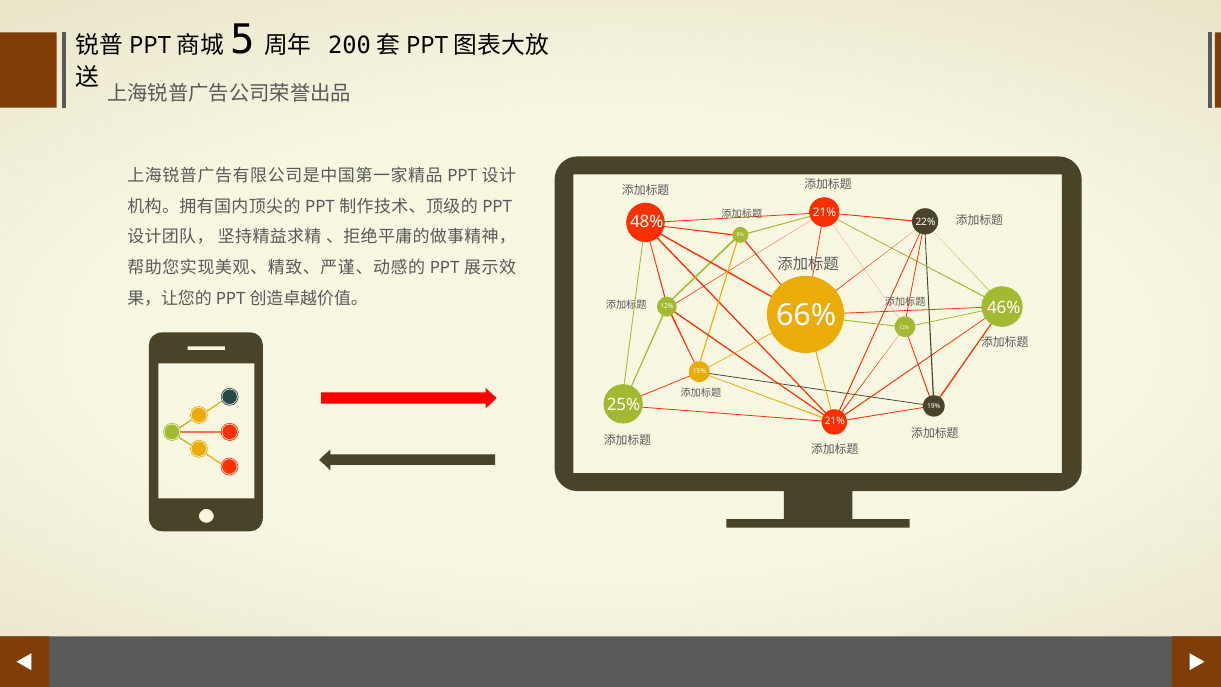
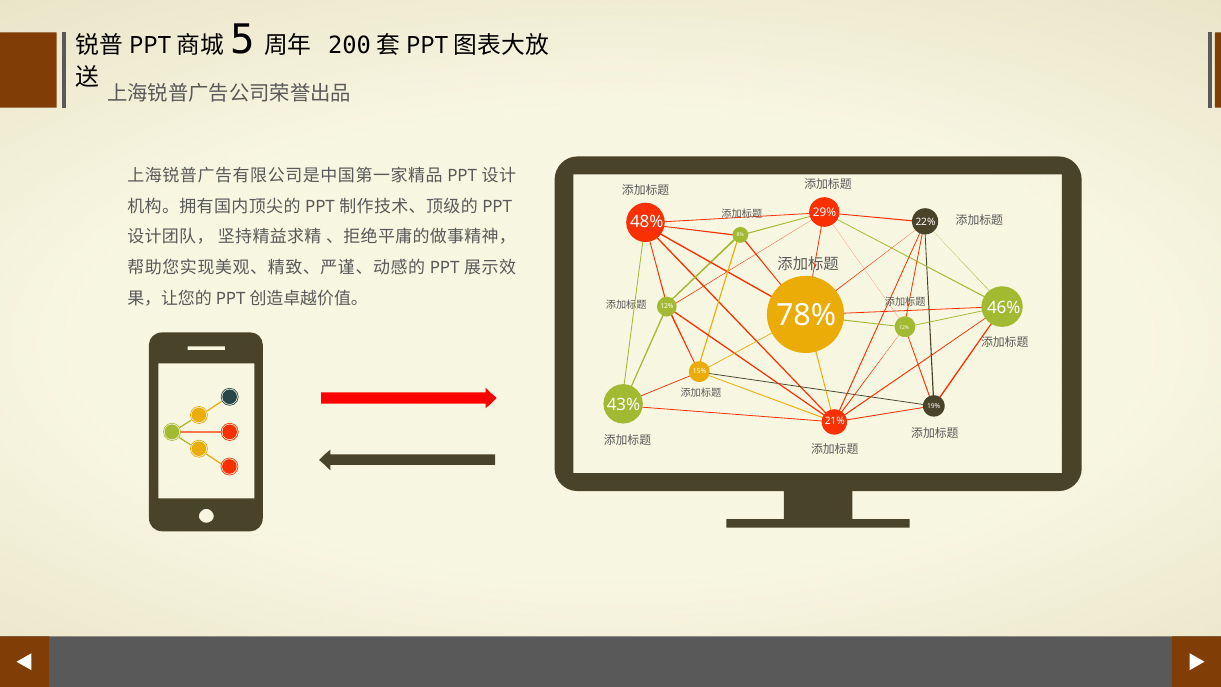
21%: 21% -> 29% (825, 213)
66%: 66% -> 78% (806, 316)
25%: 25% -> 43% (624, 404)
